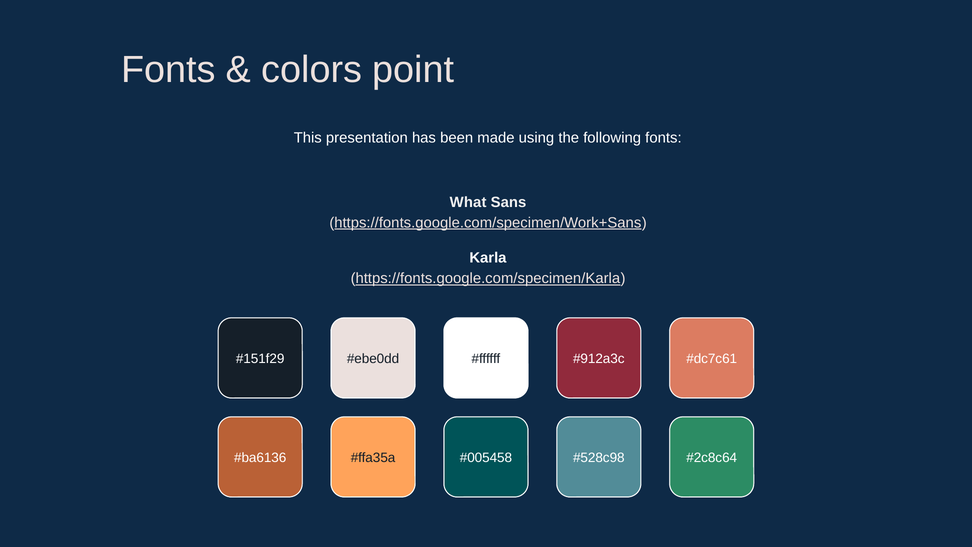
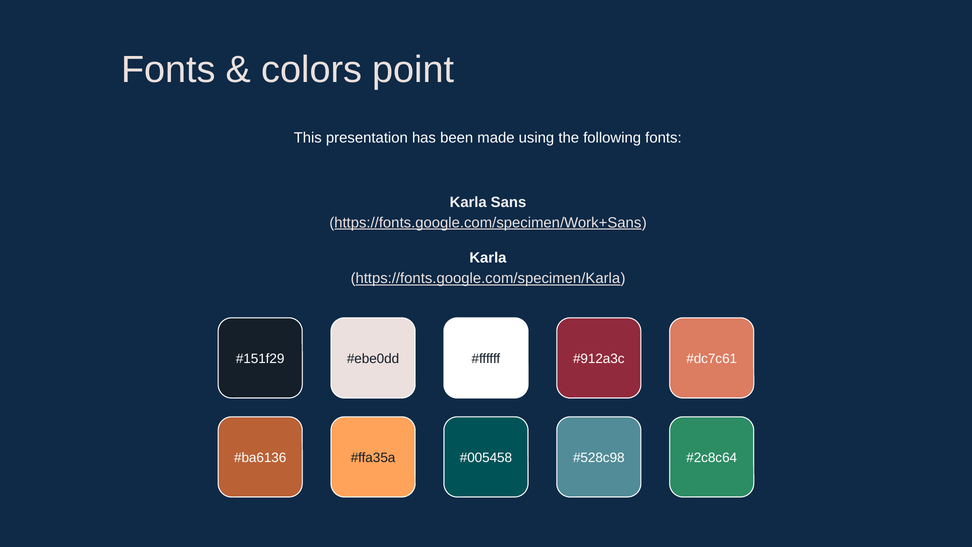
What: What -> Karla (468, 202)
